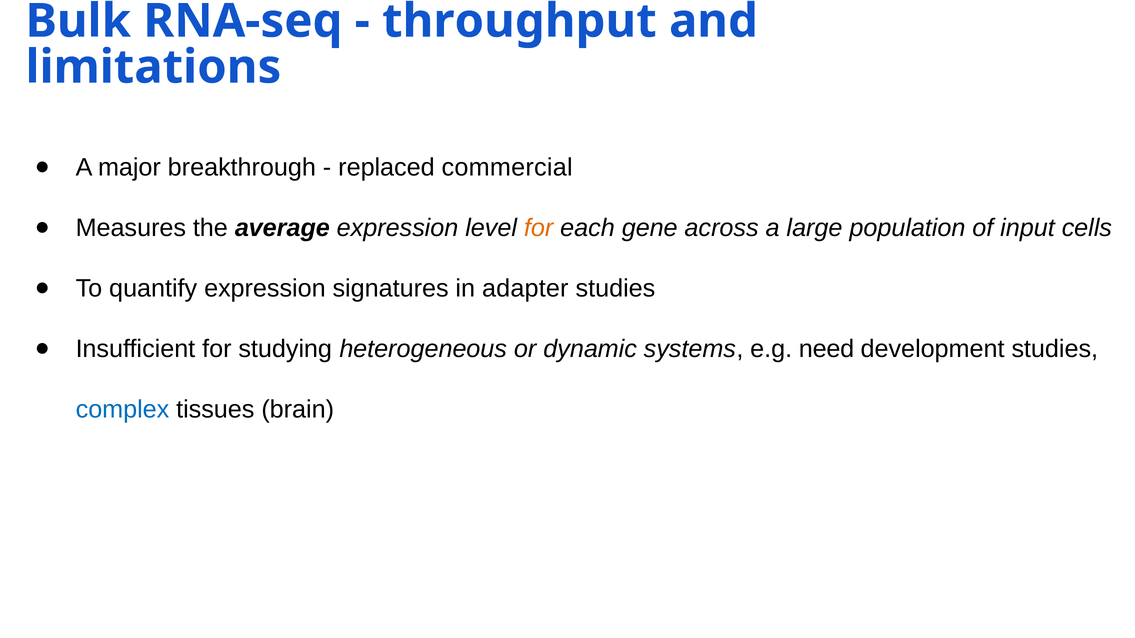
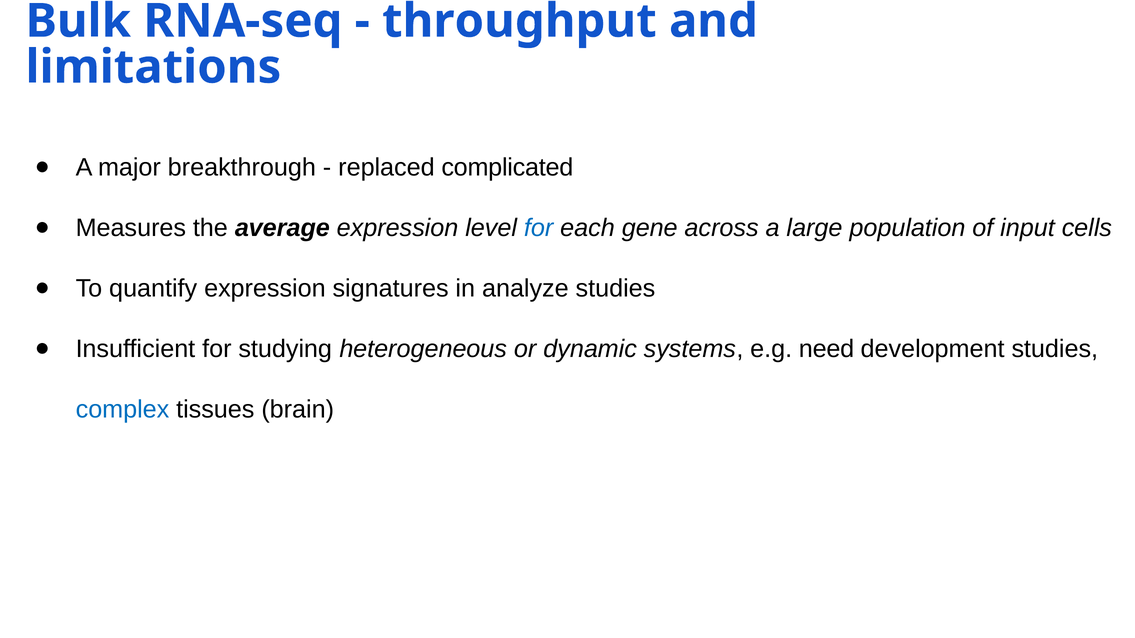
commercial: commercial -> complicated (507, 167)
for colour: orange -> blue (539, 228)
adapter: adapter -> analyze (525, 288)
